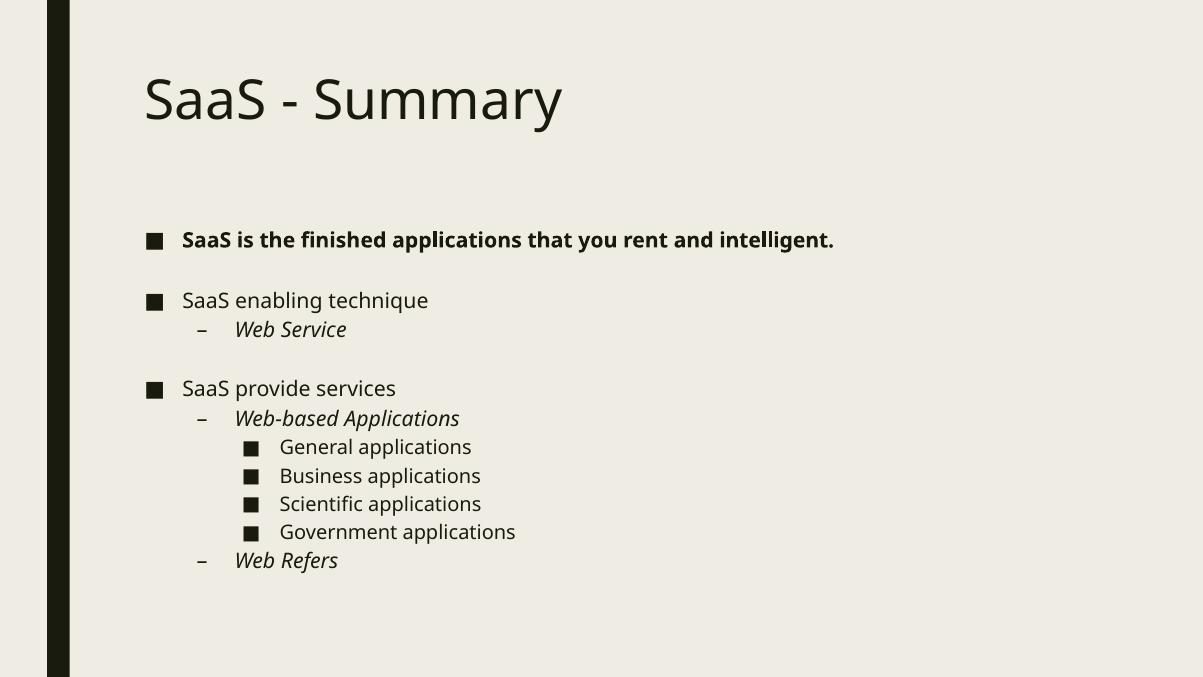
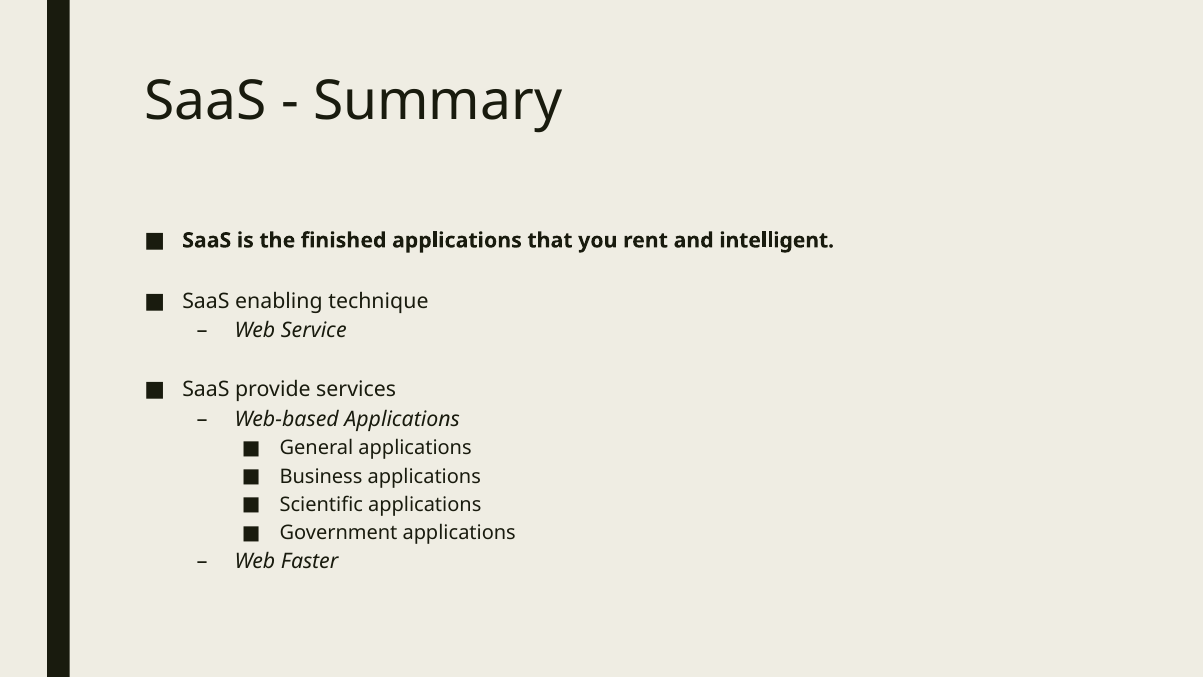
Refers: Refers -> Faster (310, 561)
